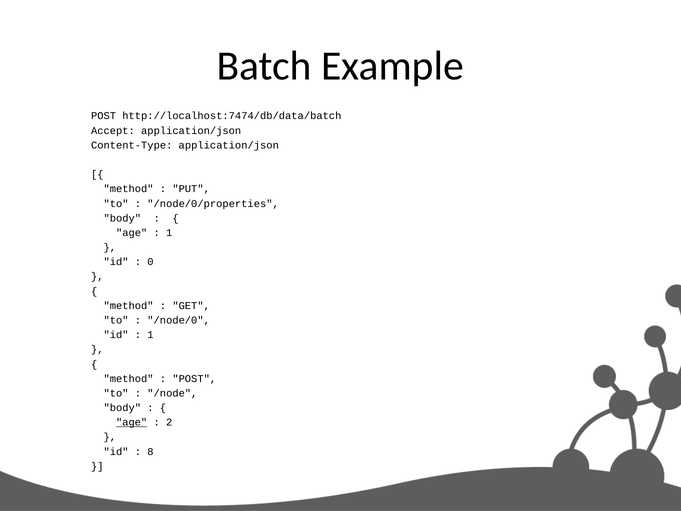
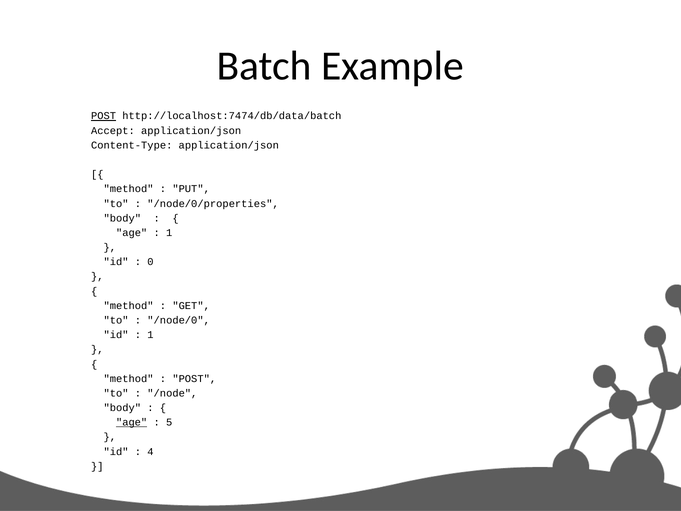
POST underline: none -> present (104, 116)
2: 2 -> 5 (169, 422)
8: 8 -> 4 (150, 451)
